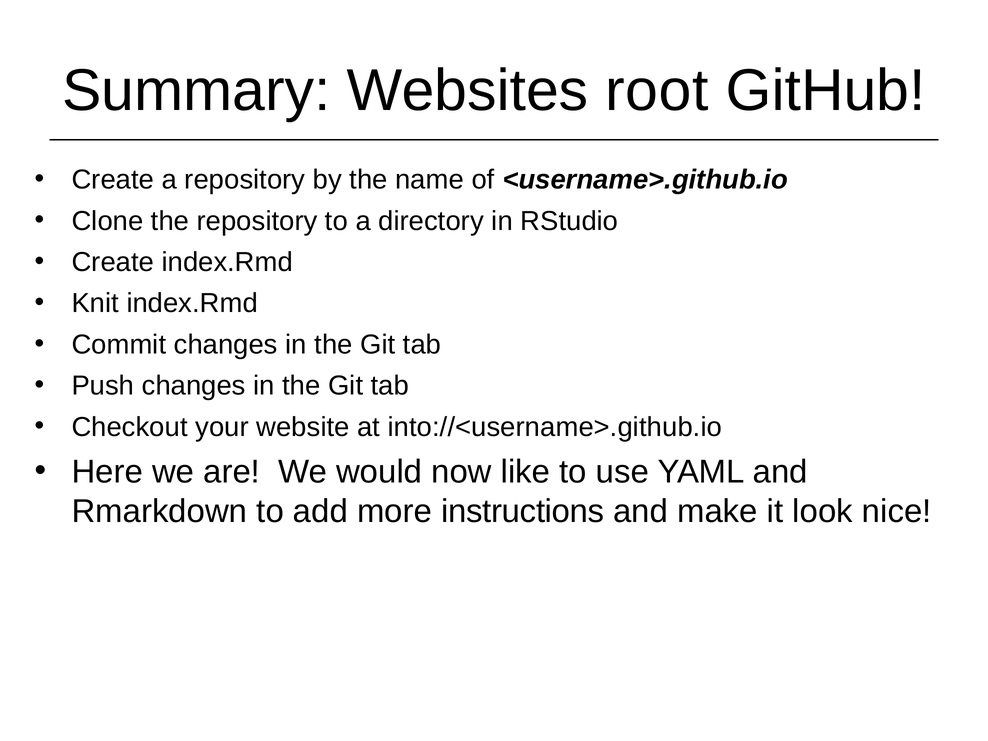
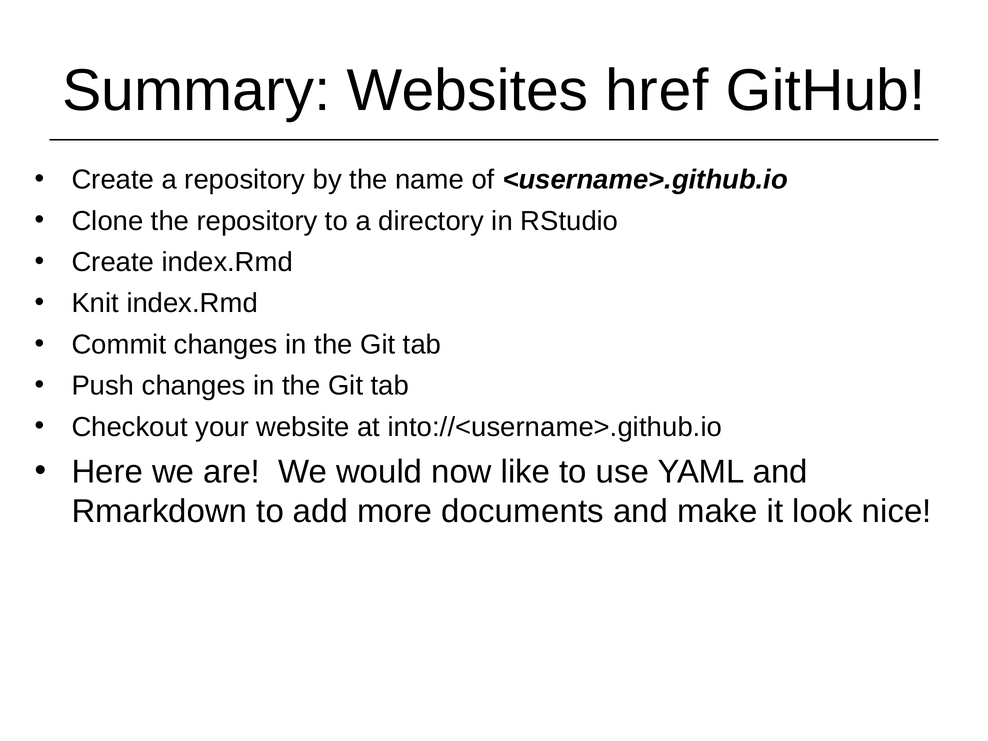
root: root -> href (657, 91)
instructions: instructions -> documents (523, 511)
